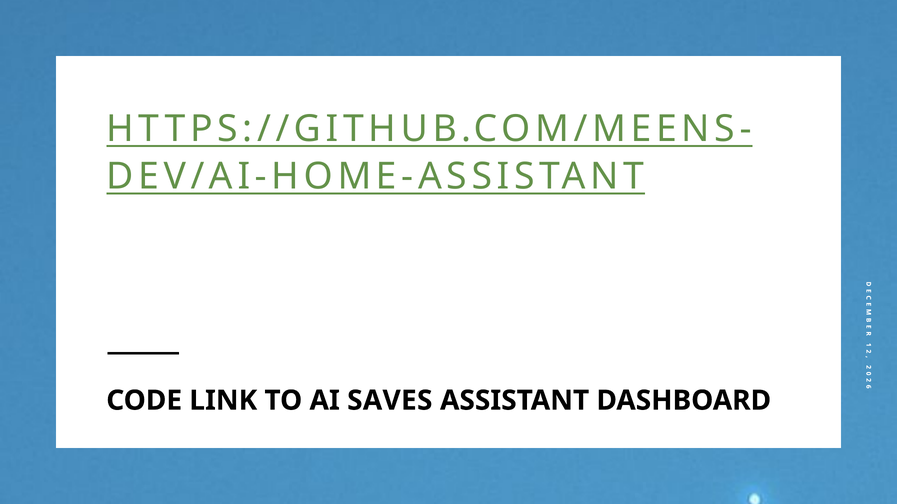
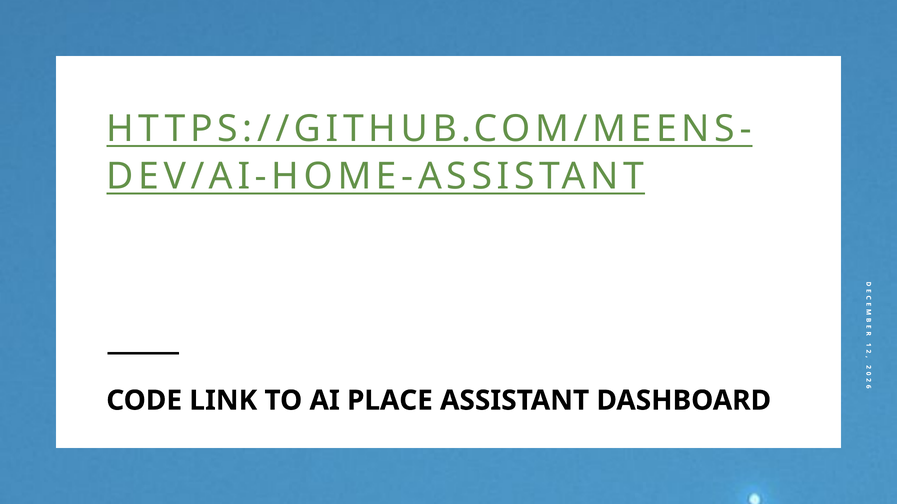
SAVES: SAVES -> PLACE (390, 401)
